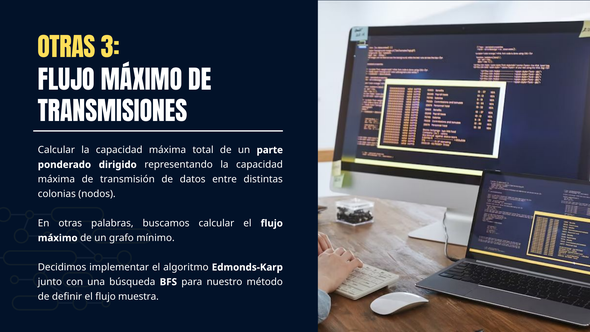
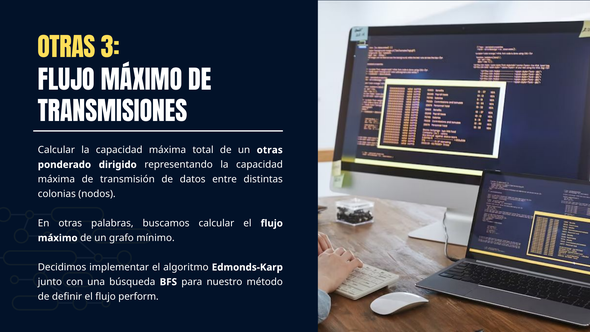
un parte: parte -> otras (270, 150)
muestra: muestra -> perform (138, 297)
